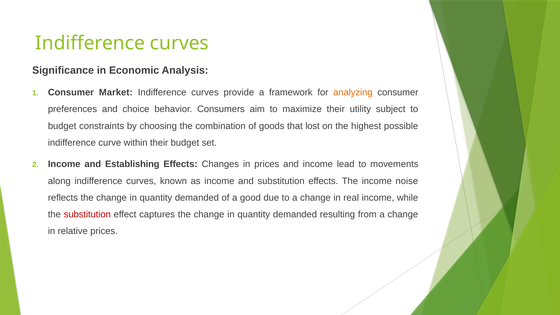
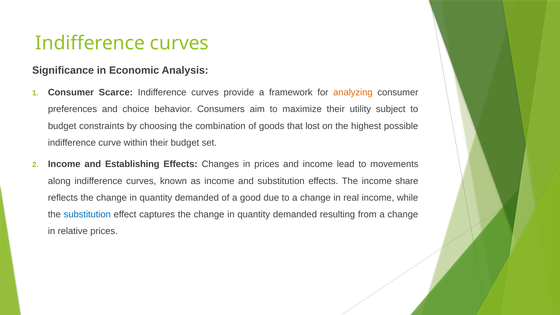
Market: Market -> Scarce (116, 92)
noise: noise -> share (407, 181)
substitution colour: red -> blue (87, 214)
